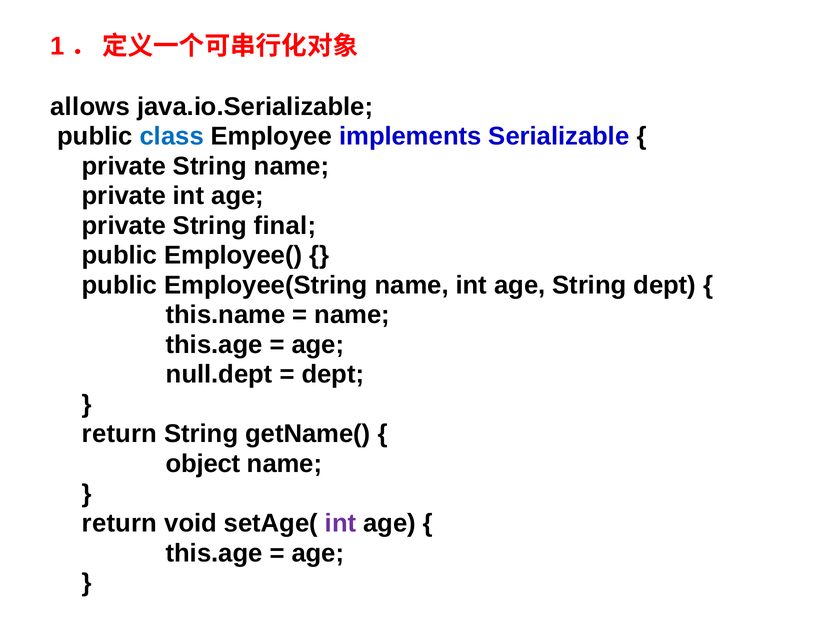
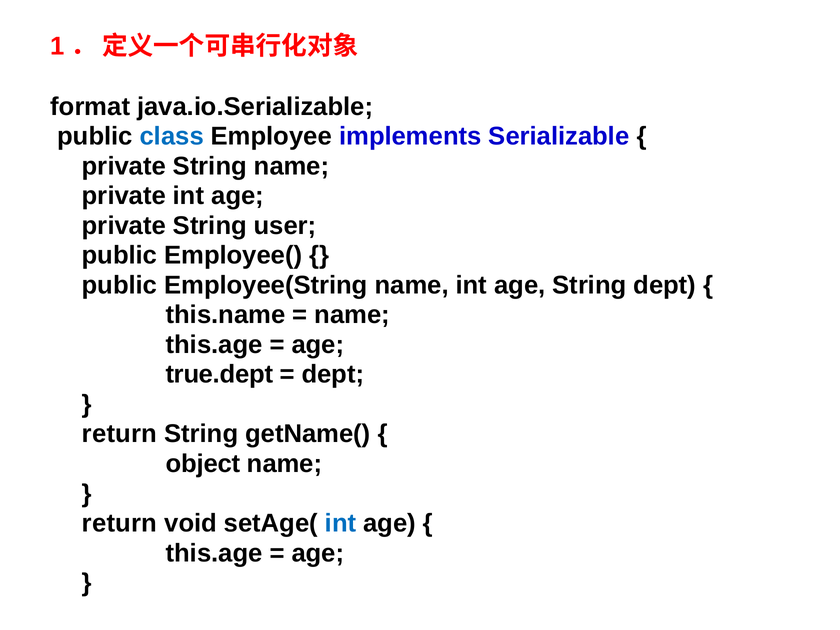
allows: allows -> format (90, 107)
final: final -> user (285, 226)
null.dept: null.dept -> true.dept (219, 374)
int colour: purple -> blue (341, 523)
